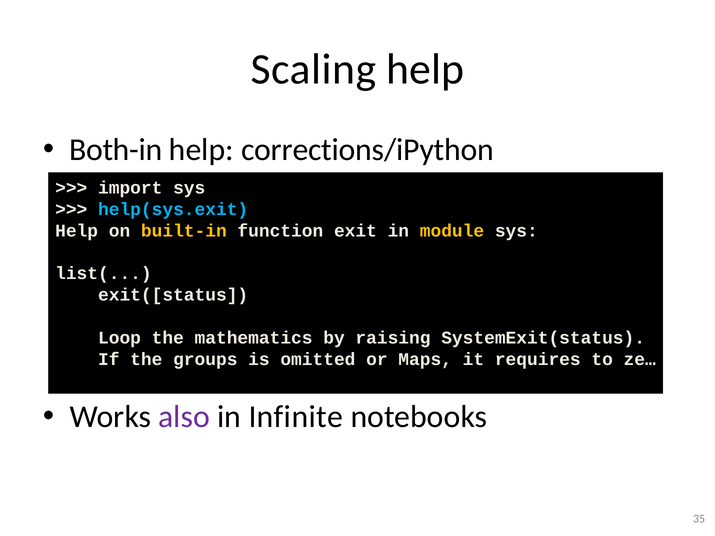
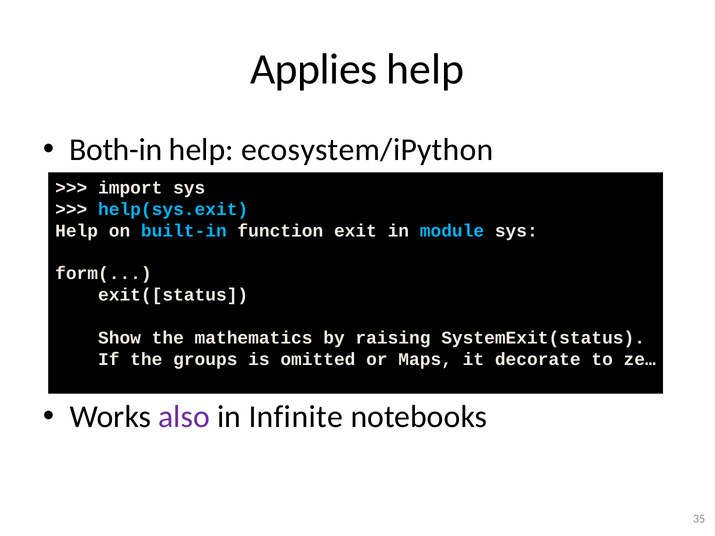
Scaling: Scaling -> Applies (314, 69)
corrections/iPython: corrections/iPython -> ecosystem/iPython (367, 150)
built-in colour: yellow -> light blue (184, 231)
module colour: yellow -> light blue (452, 231)
list(: list( -> form( (103, 274)
Loop: Loop -> Show (120, 338)
requires: requires -> decorate (538, 359)
